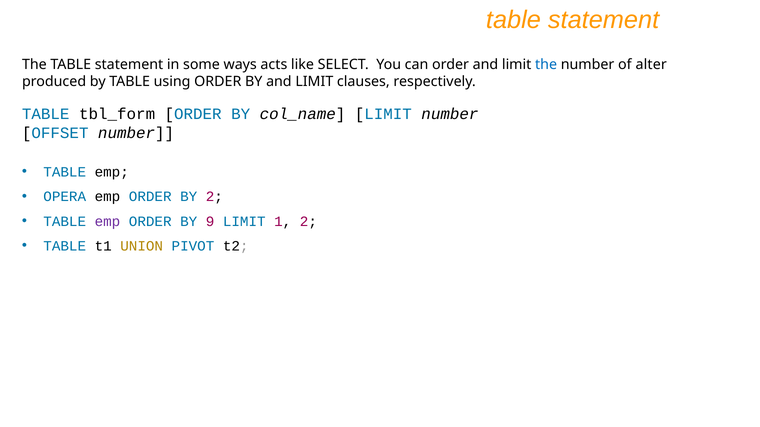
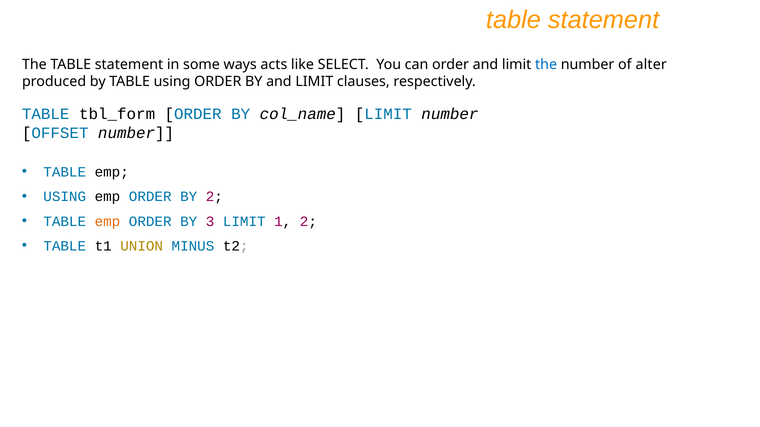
OPERA: OPERA -> USING (65, 197)
emp colour: purple -> orange (107, 222)
9: 9 -> 3 (210, 222)
PIVOT: PIVOT -> MINUS (193, 246)
